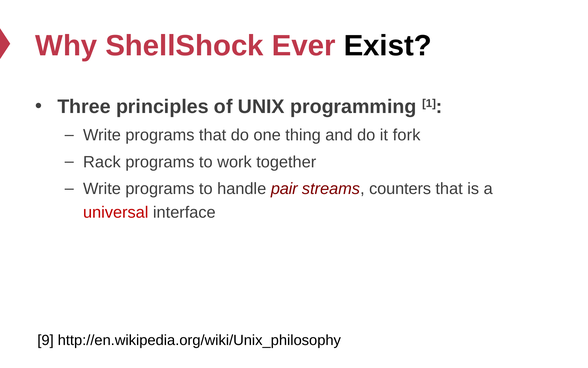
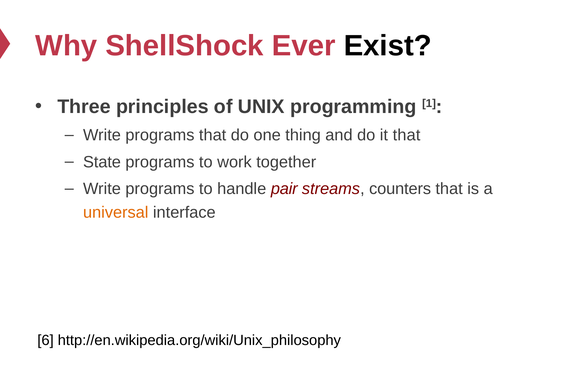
it fork: fork -> that (407, 135)
Rack: Rack -> State (102, 162)
universal colour: red -> orange (116, 212)
9: 9 -> 6 (46, 340)
